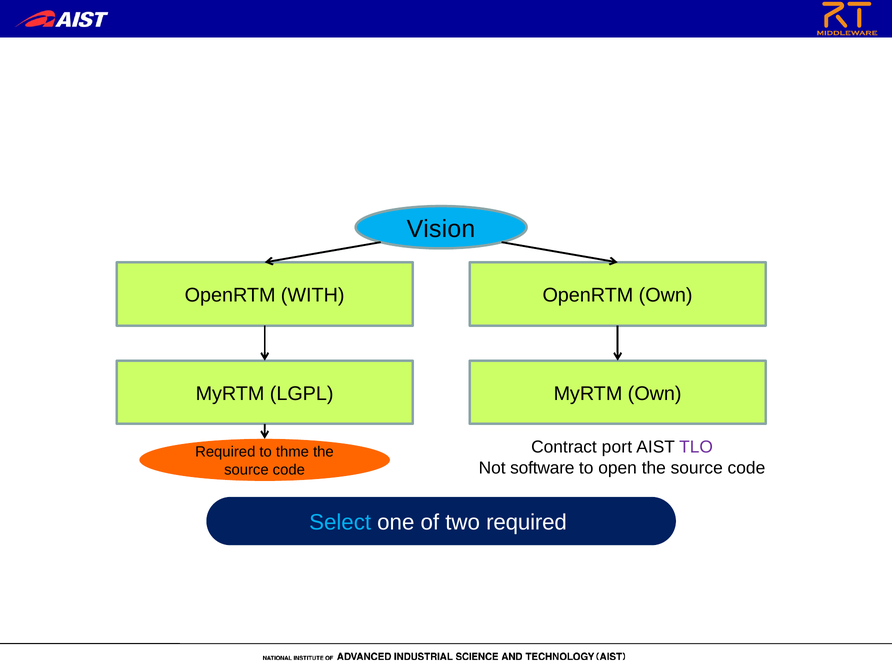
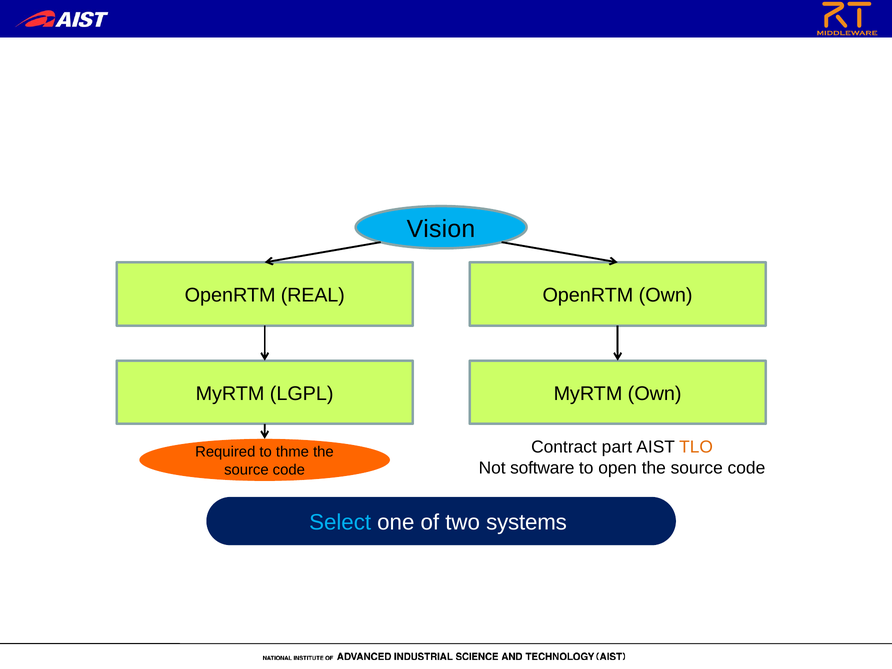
WITH: WITH -> REAL (313, 295)
port: port -> part (617, 447)
TLO colour: purple -> orange (696, 447)
two required: required -> systems (527, 523)
